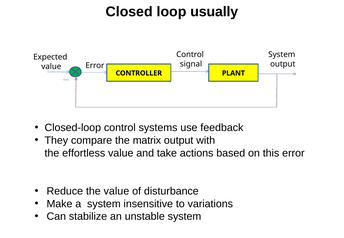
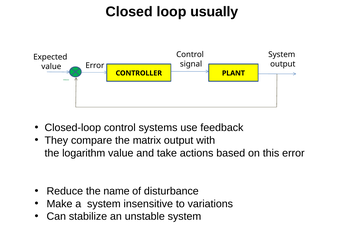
effortless: effortless -> logarithm (84, 153)
the value: value -> name (117, 191)
